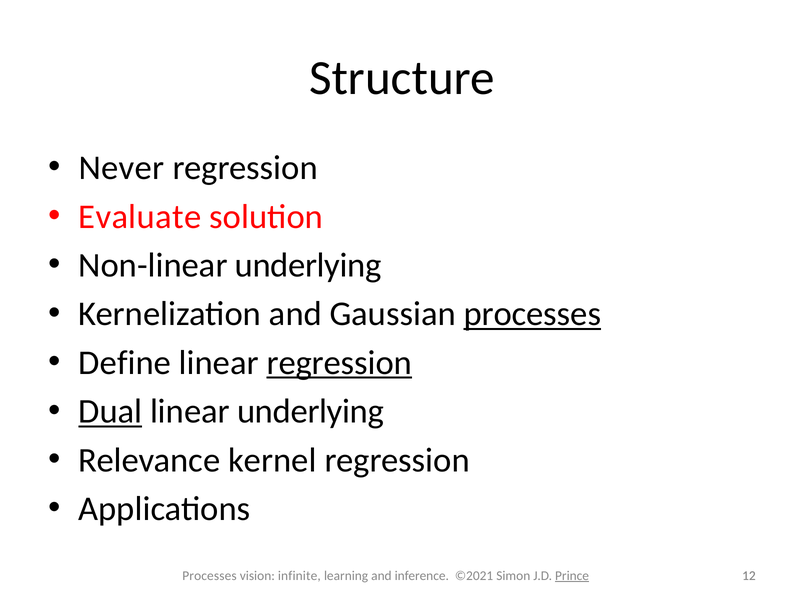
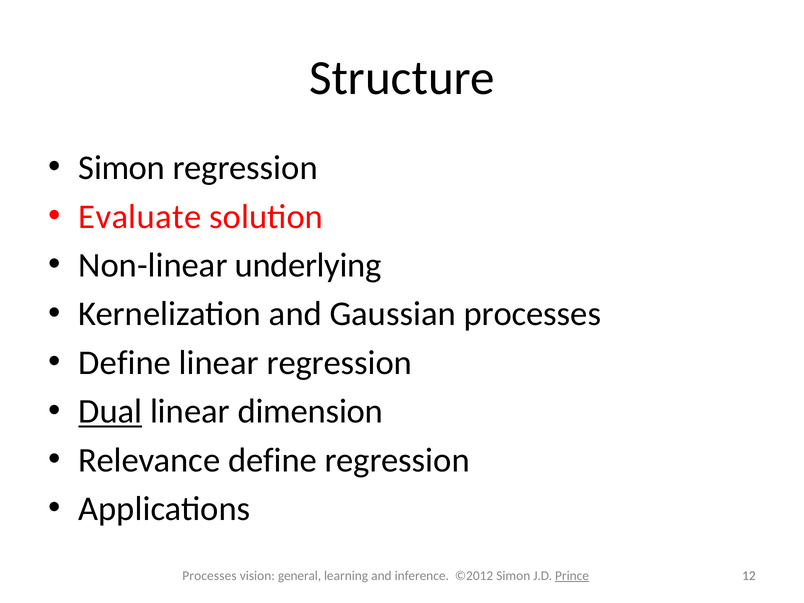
Never: Never -> Simon (122, 168)
processes underline: present -> none (532, 314)
regression underline: present -> none (339, 363)
linear underlying: underlying -> dimension (310, 411)
Relevance kernel: kernel -> define (272, 460)
infinite: infinite -> general (299, 576)
©2021: ©2021 -> ©2012 (474, 576)
